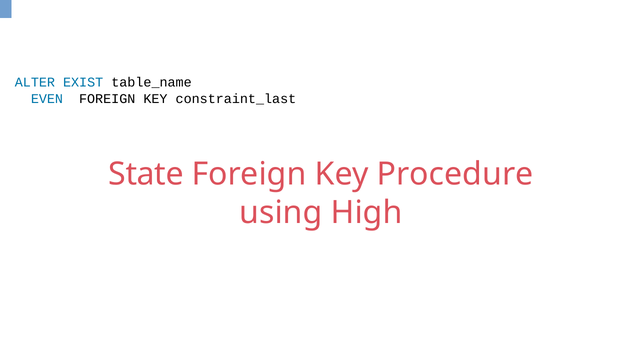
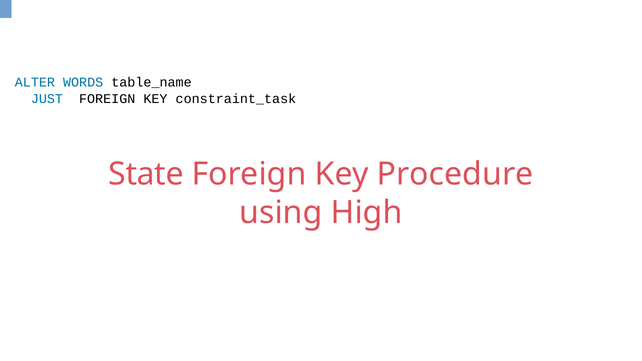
EXIST: EXIST -> WORDS (83, 83)
EVEN: EVEN -> JUST (47, 99)
constraint_last: constraint_last -> constraint_task (236, 99)
